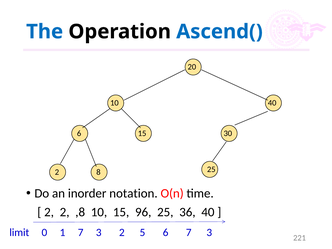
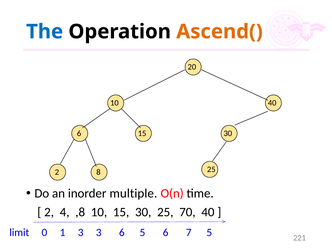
Ascend( colour: blue -> orange (219, 32)
notation: notation -> multiple (133, 193)
2 2: 2 -> 4 (65, 212)
15 96: 96 -> 30 (143, 212)
36: 36 -> 70 (187, 212)
1 7: 7 -> 3 (81, 232)
3 2: 2 -> 6 (122, 232)
6 7 3: 3 -> 5 (209, 232)
